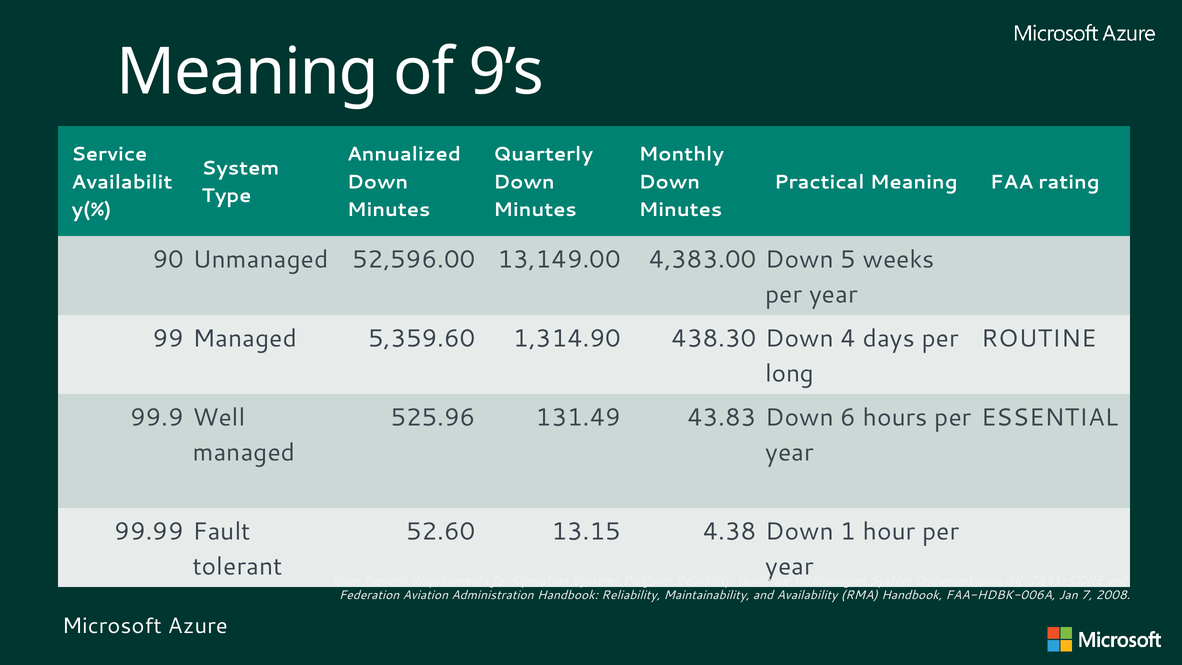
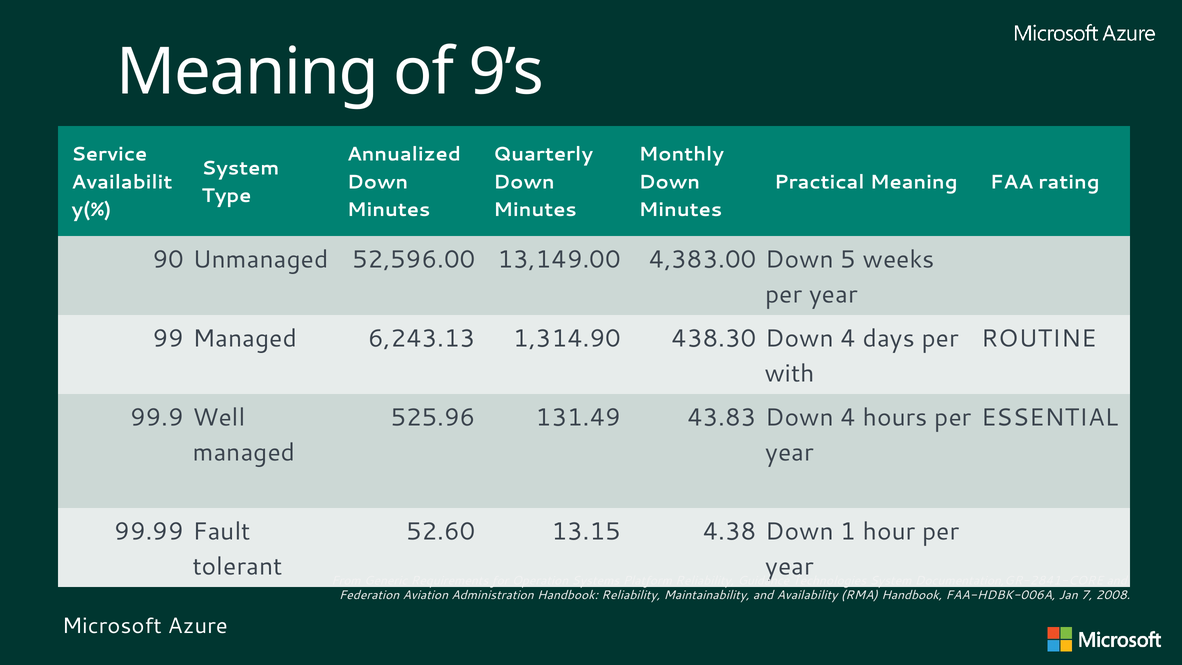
5,359.60: 5,359.60 -> 6,243.13 (422, 338)
long: long -> with (790, 373)
43.83 Down 6: 6 -> 4 (848, 417)
